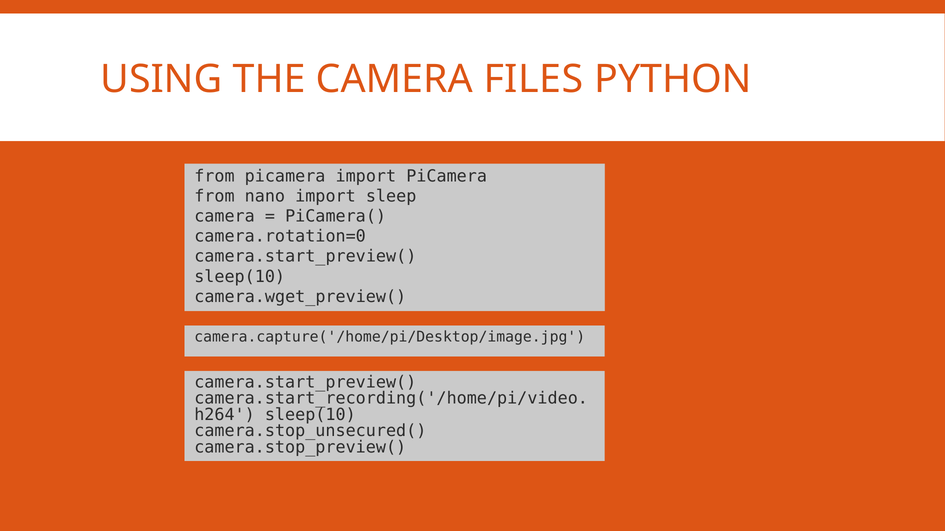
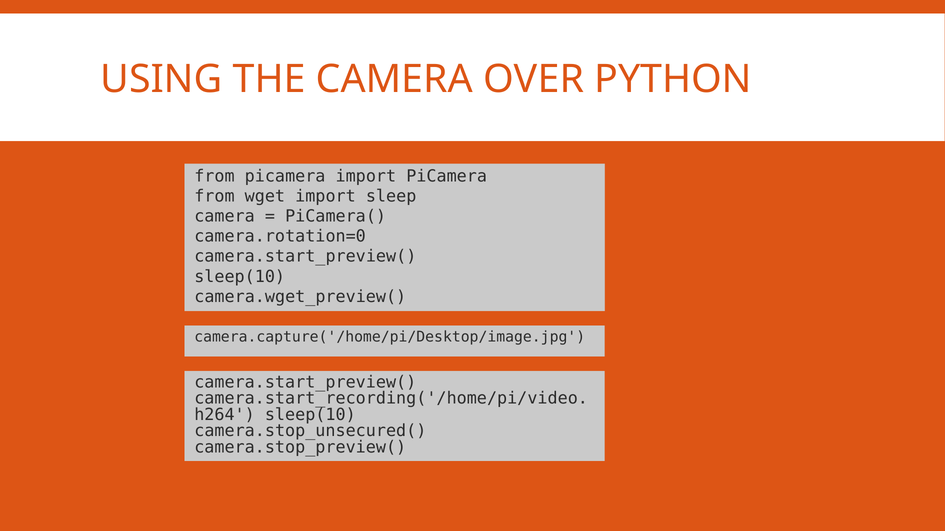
FILES: FILES -> OVER (534, 80)
nano: nano -> wget (265, 196)
